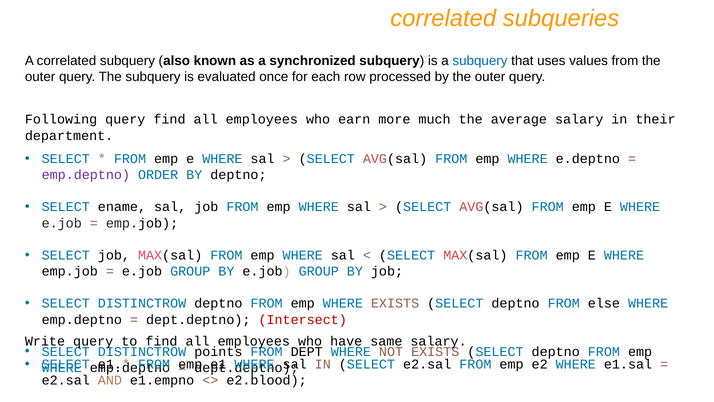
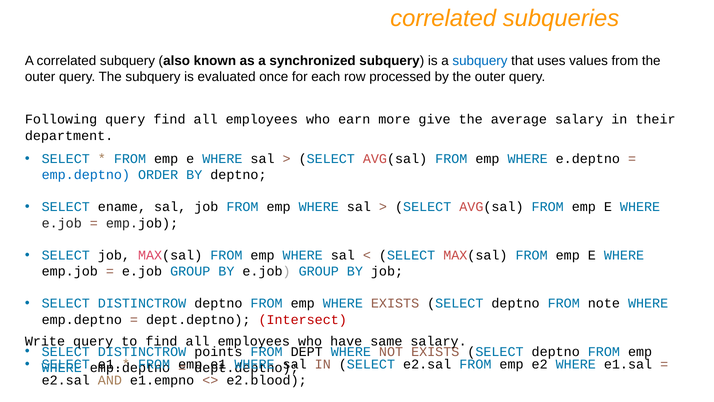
much: much -> give (435, 119)
emp.deptno colour: purple -> blue (86, 175)
else: else -> note (604, 303)
